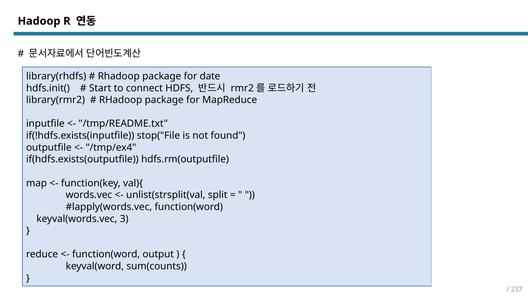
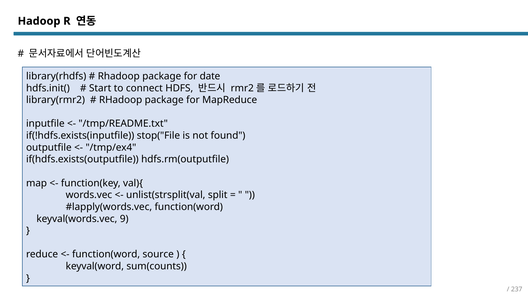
3: 3 -> 9 (124, 219)
output: output -> source (158, 254)
